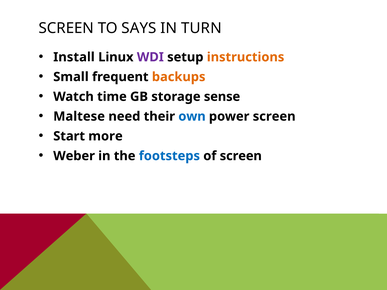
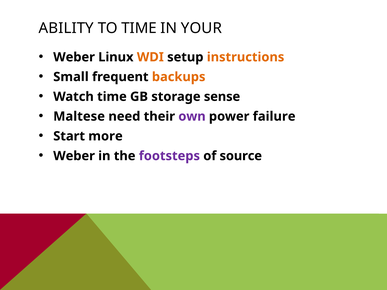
SCREEN: SCREEN -> ABILITY (66, 28)
TO SAYS: SAYS -> TIME (139, 28)
TURN: TURN -> YOUR (201, 28)
Install: Install -> Weber (74, 57)
WDI colour: purple -> orange (150, 57)
own colour: blue -> purple (192, 116)
power screen: screen -> failure (274, 116)
footsteps colour: blue -> purple (169, 156)
of screen: screen -> source (241, 156)
